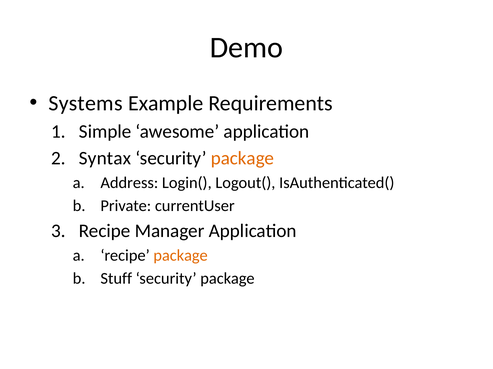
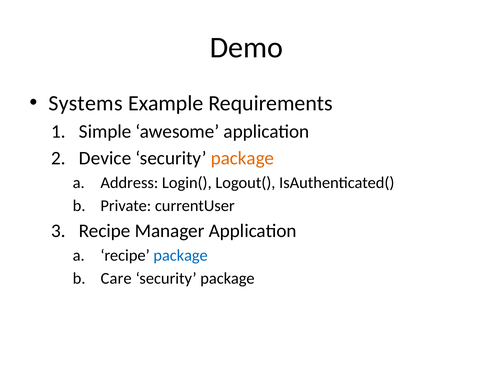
Syntax: Syntax -> Device (105, 159)
package colour: orange -> blue (181, 256)
Stuff: Stuff -> Care (116, 279)
